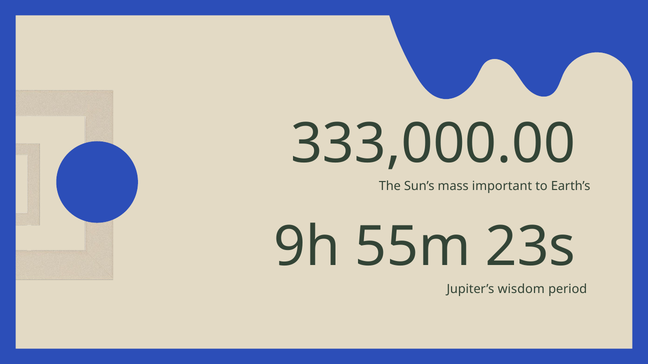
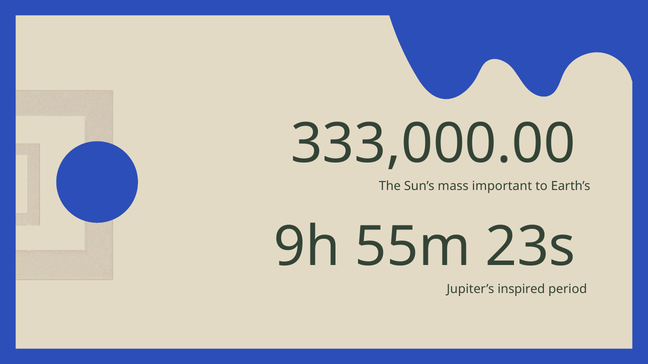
wisdom: wisdom -> inspired (521, 290)
